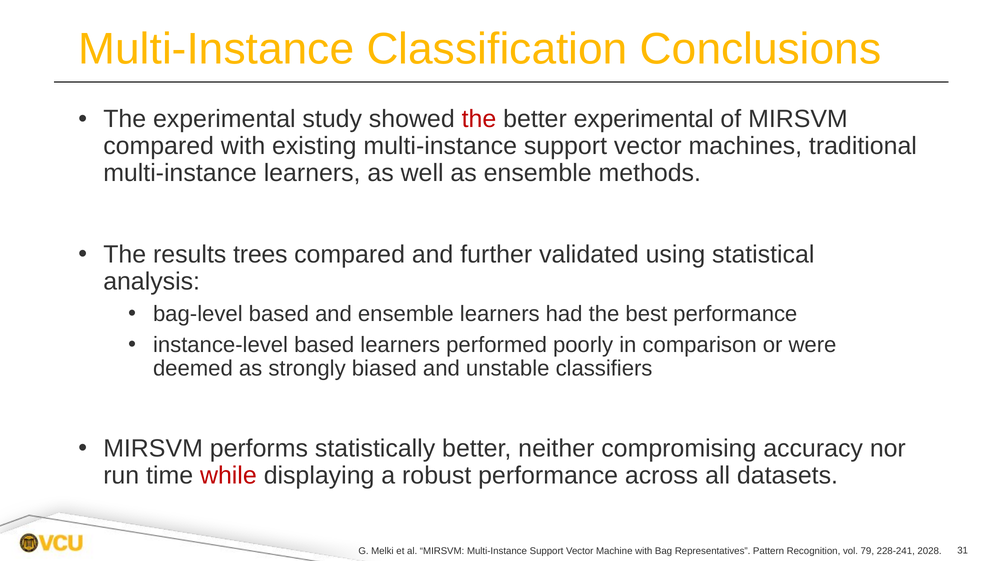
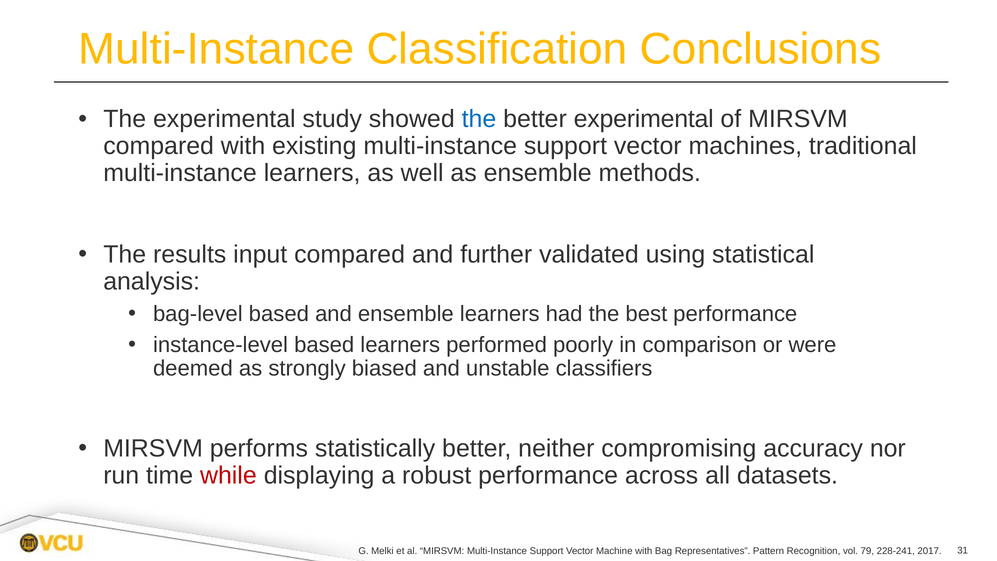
the colour: red -> blue (479, 119)
trees: trees -> input (260, 255)
2028: 2028 -> 2017 (929, 551)
